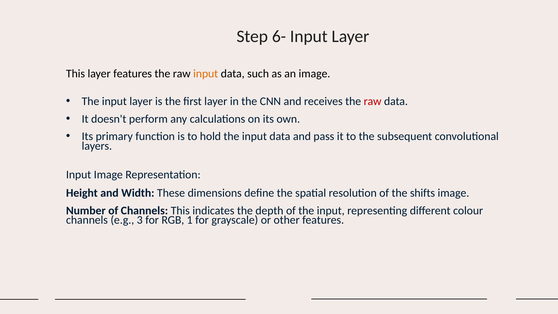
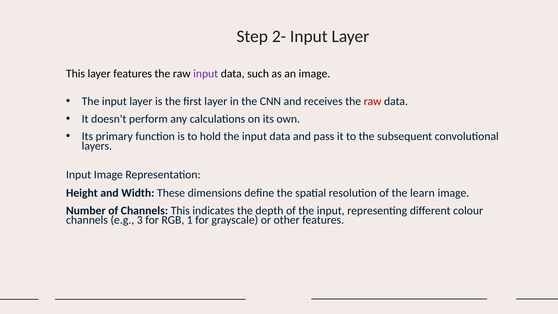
6-: 6- -> 2- (279, 36)
input colour: orange -> purple (206, 73)
shifts: shifts -> learn (422, 193)
